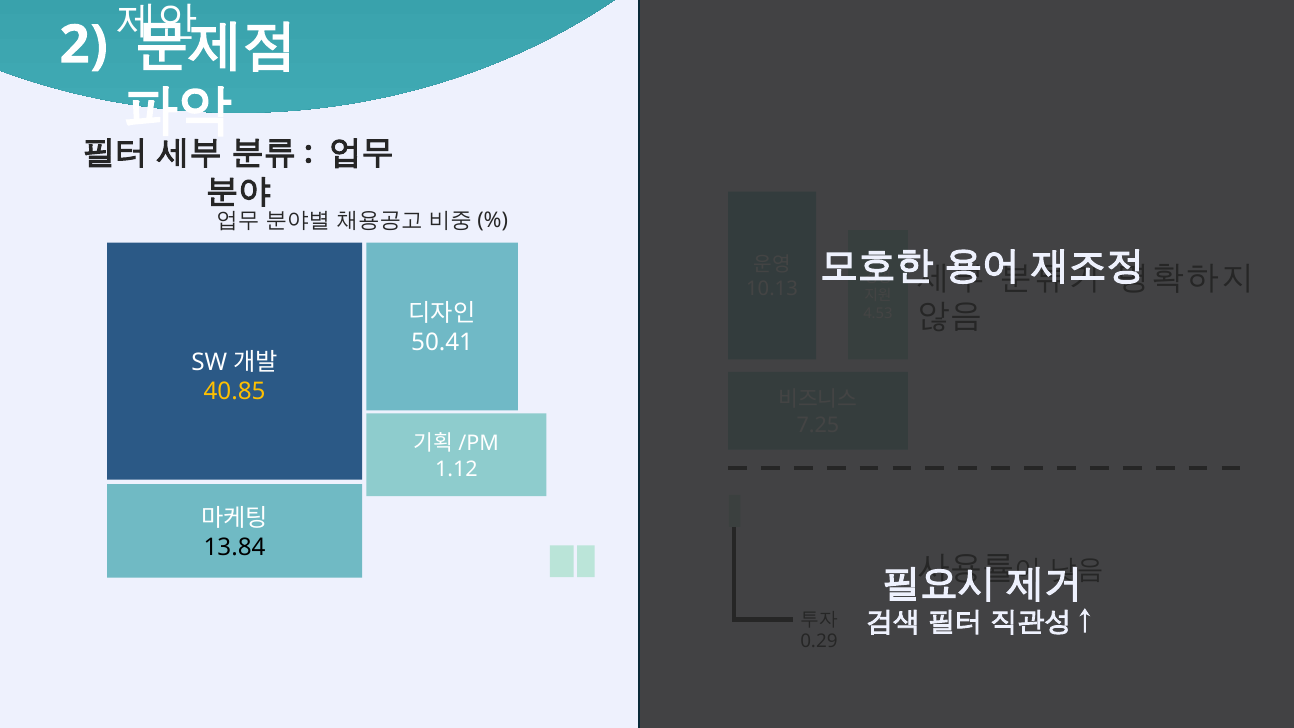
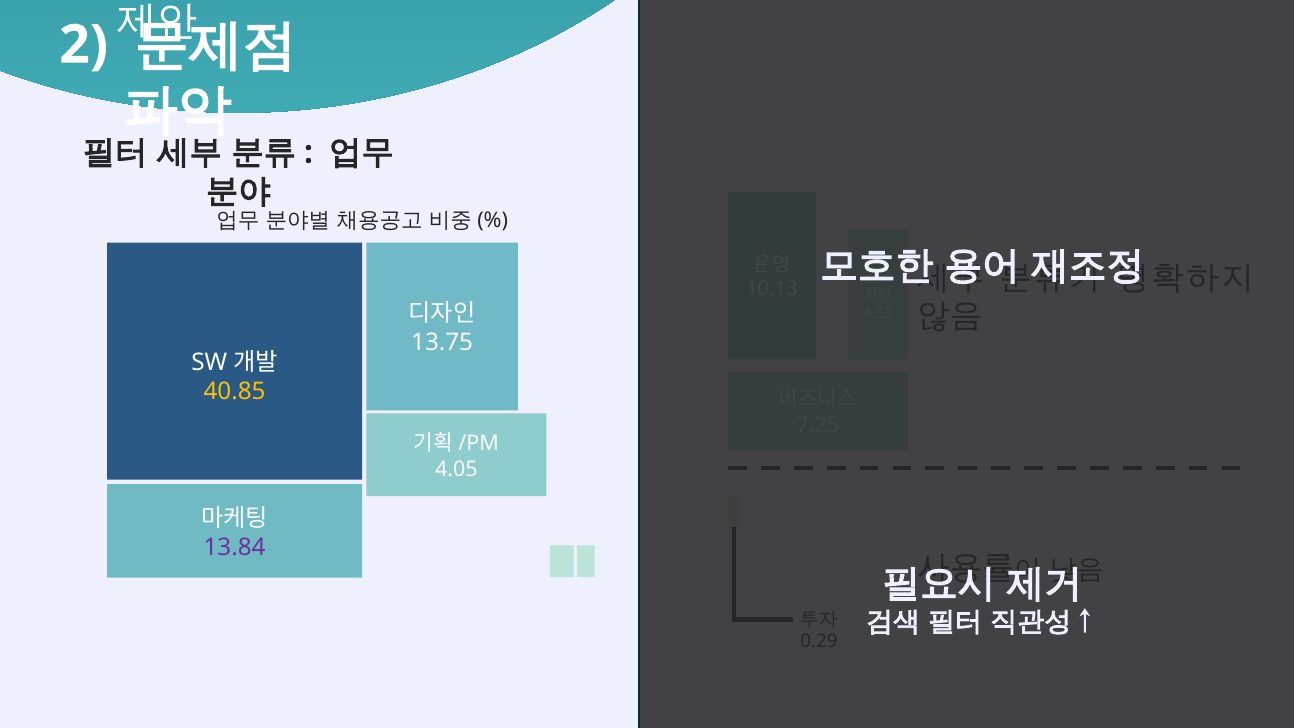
50.41: 50.41 -> 13.75 (442, 343)
1.12: 1.12 -> 4.05 (456, 469)
13.84 colour: black -> purple (235, 547)
